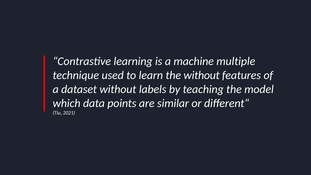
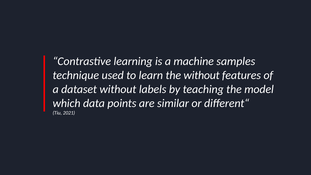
multiple: multiple -> samples (236, 61)
